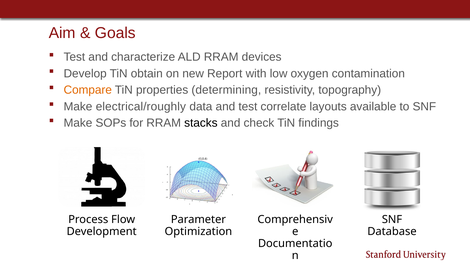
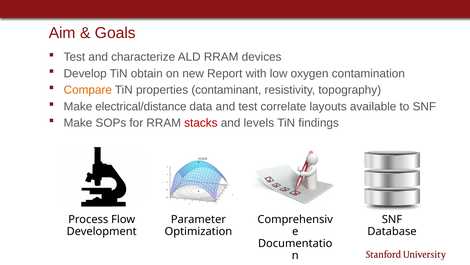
determining: determining -> contaminant (226, 90)
electrical/roughly: electrical/roughly -> electrical/distance (141, 106)
stacks colour: black -> red (201, 123)
check: check -> levels (259, 123)
